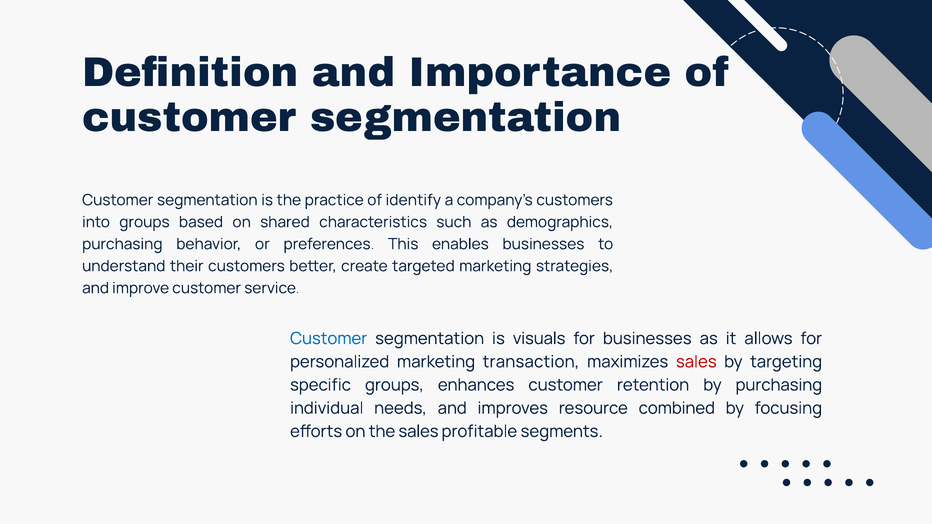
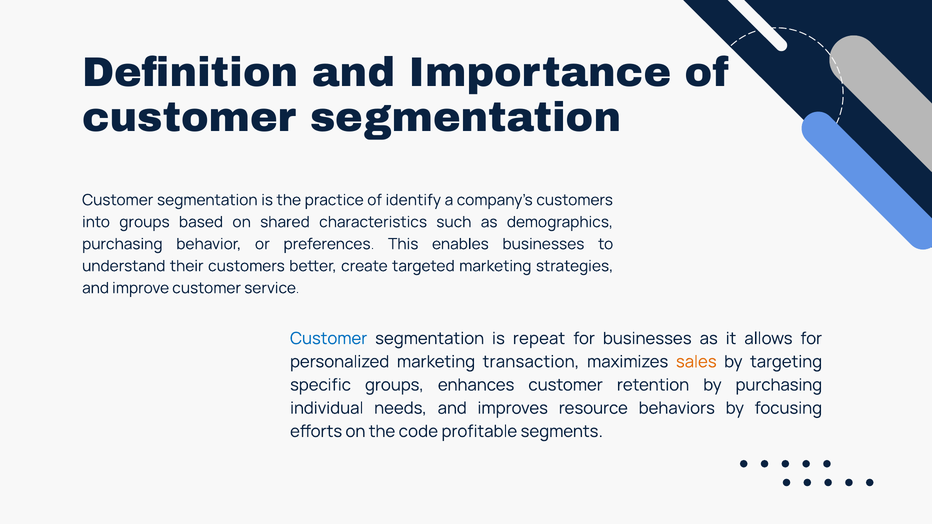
visuals: visuals -> repeat (539, 339)
sales colour: red -> orange (696, 362)
combined: combined -> behaviors (677, 408)
the sales: sales -> code (418, 432)
